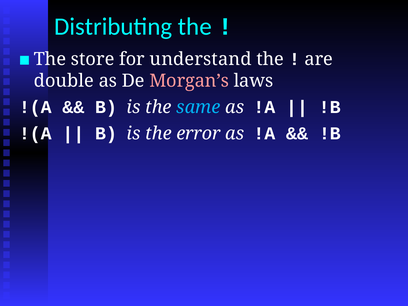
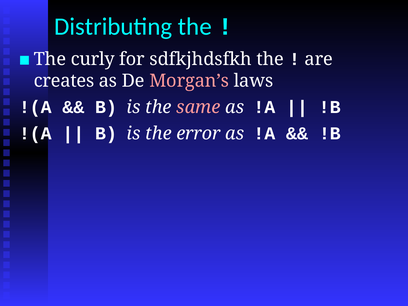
store: store -> curly (93, 59)
understand: understand -> sdfkjhdsfkh (201, 59)
double: double -> creates (64, 81)
same colour: light blue -> pink (198, 107)
